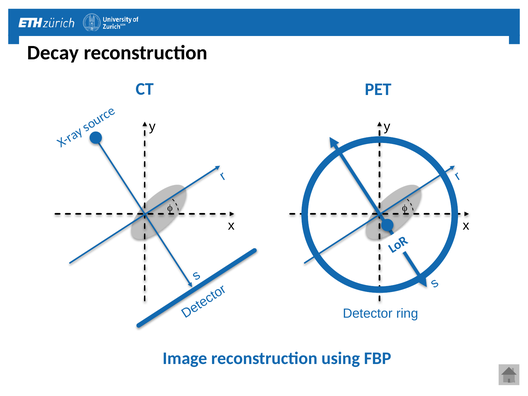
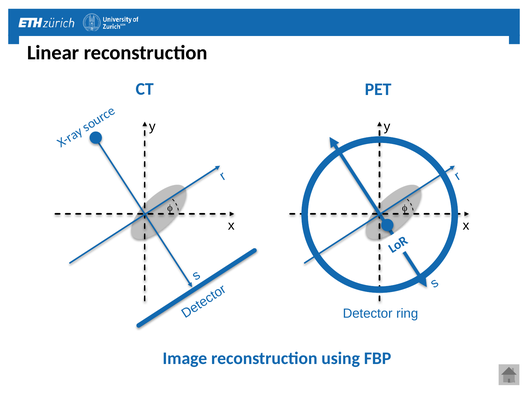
Decay: Decay -> Linear (53, 53)
